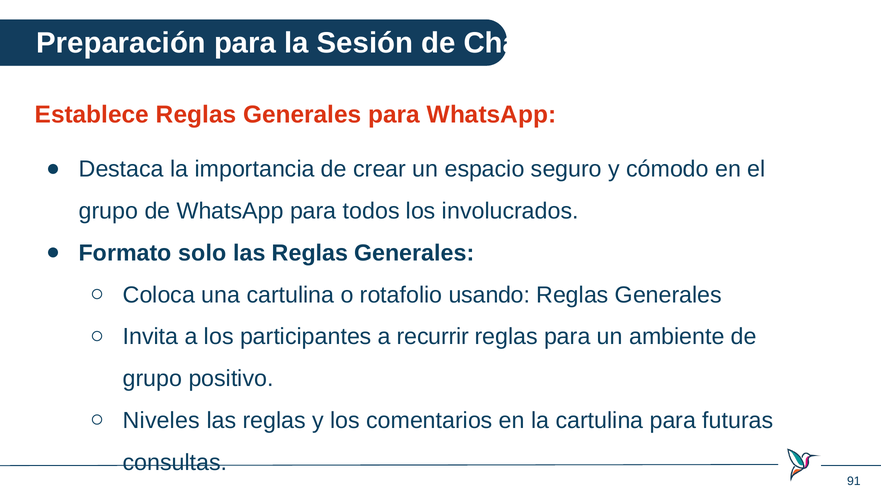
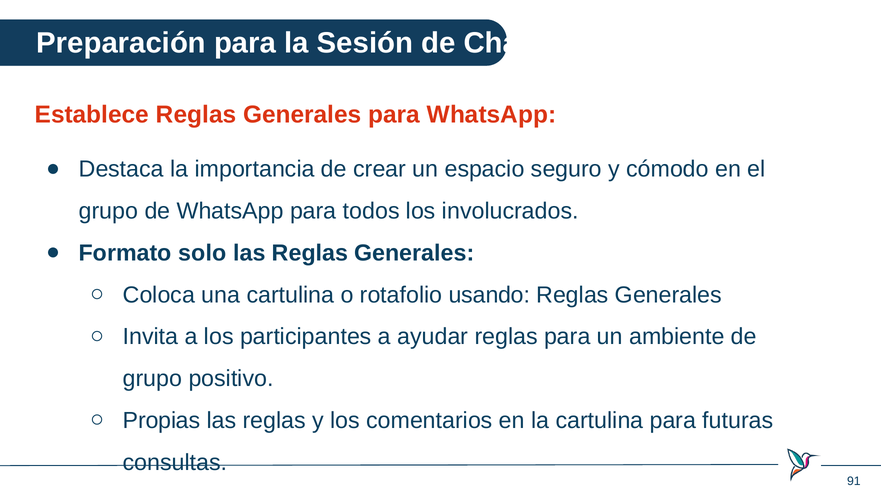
recurrir: recurrir -> ayudar (433, 336)
Niveles: Niveles -> Propias (162, 420)
